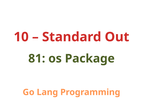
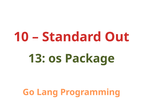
81: 81 -> 13 (37, 59)
